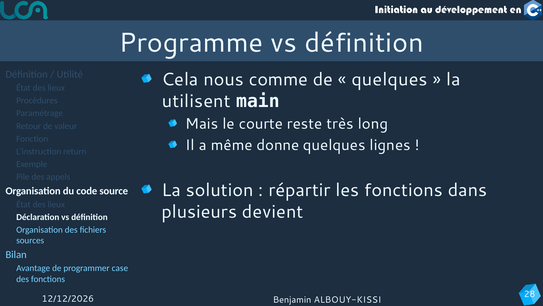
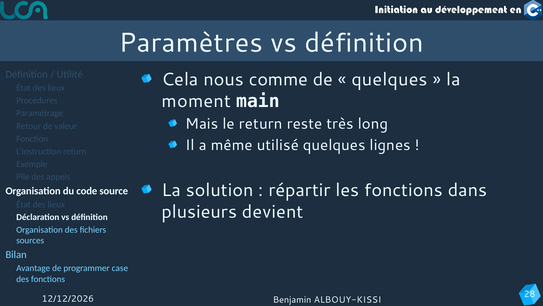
Programme: Programme -> Paramètres (191, 43)
utilisent: utilisent -> moment (196, 101)
le courte: courte -> return (261, 124)
donne: donne -> utilisé (278, 145)
